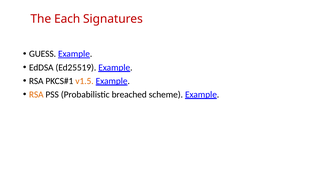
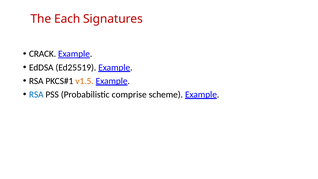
GUESS: GUESS -> CRACK (43, 54)
RSA colour: orange -> blue (36, 94)
breached: breached -> comprise (129, 94)
